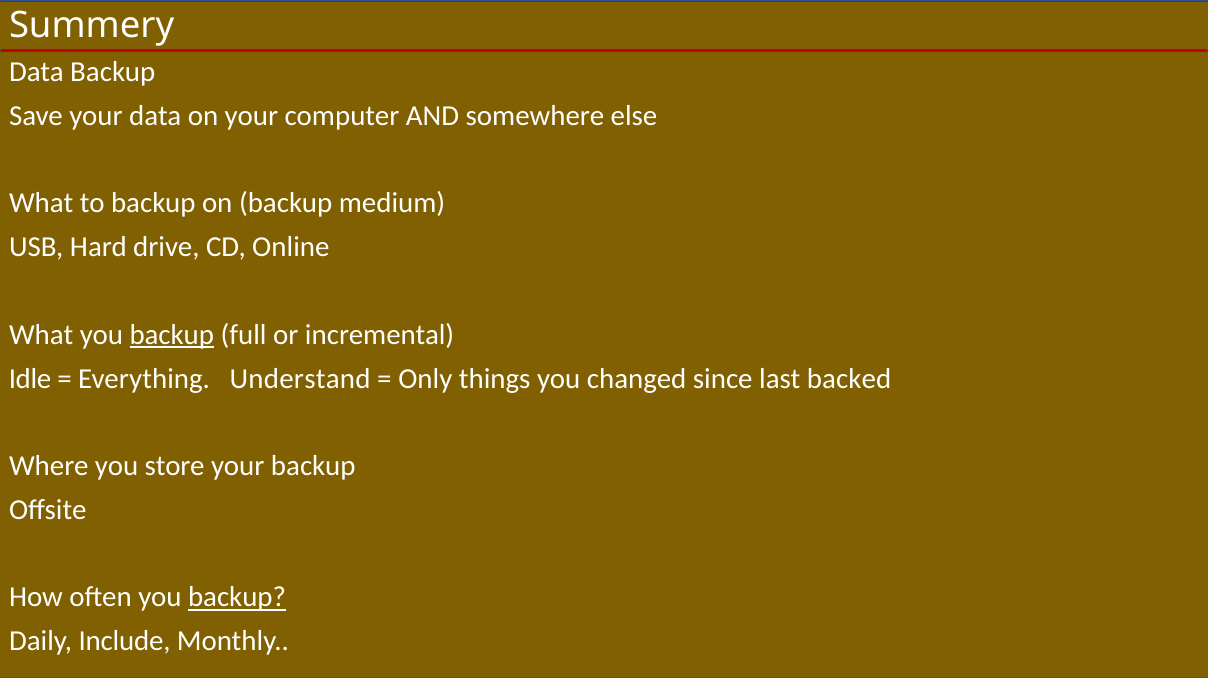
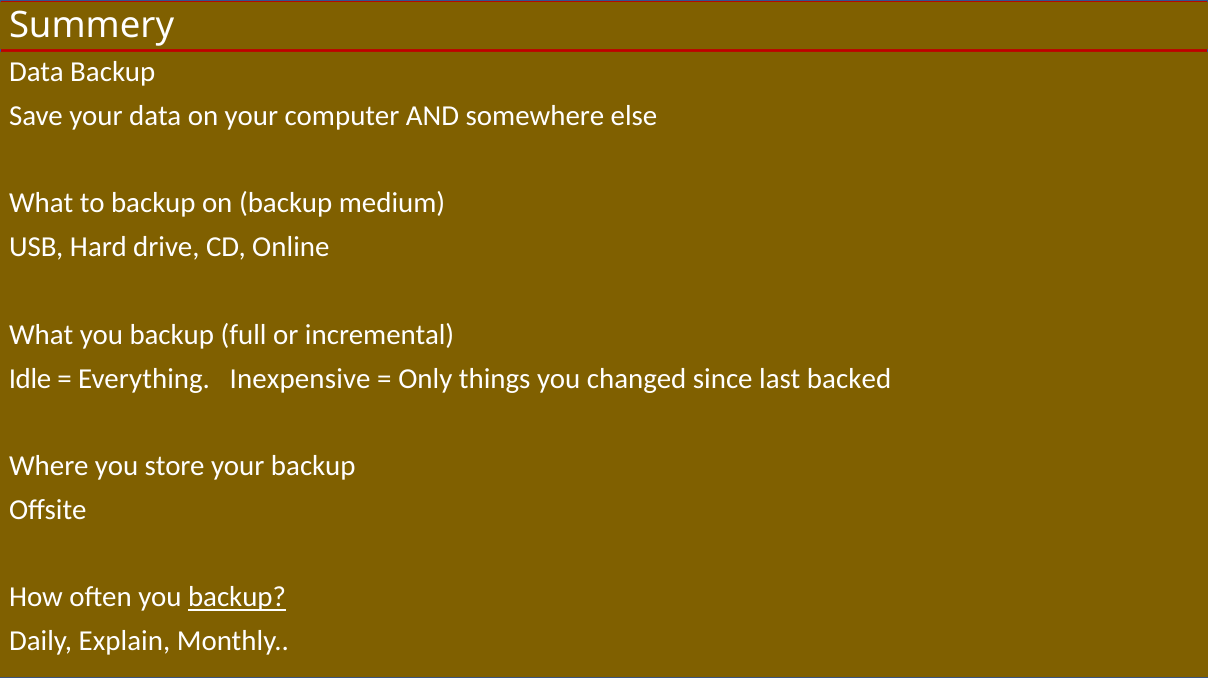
backup underline: present -> none (172, 335)
Understand: Understand -> Inexpensive (300, 379)
Include: Include -> Explain (124, 642)
